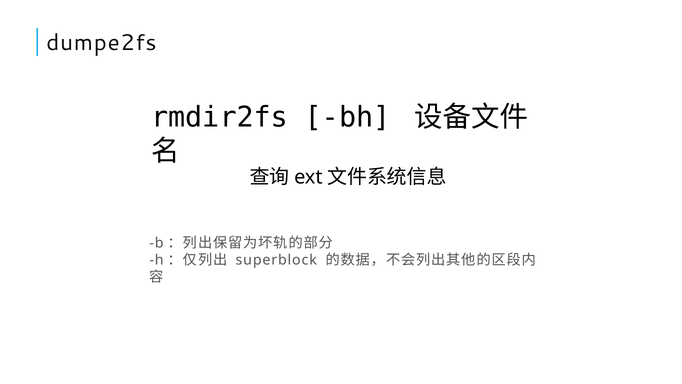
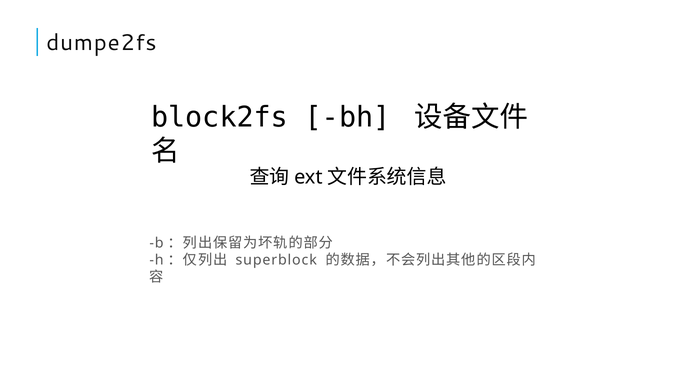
rmdir2fs: rmdir2fs -> block2fs (220, 117)
